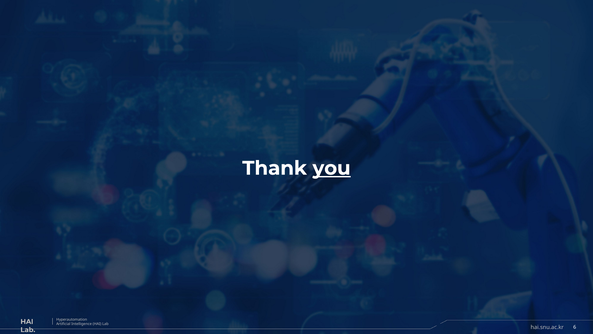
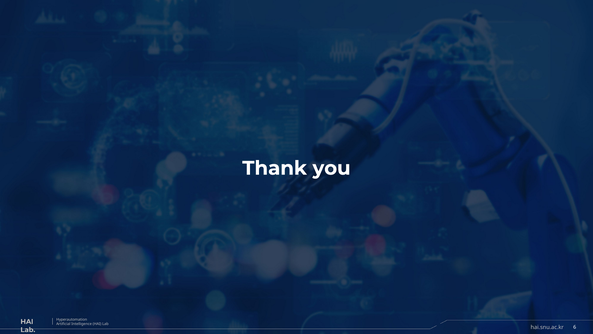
you underline: present -> none (332, 168)
